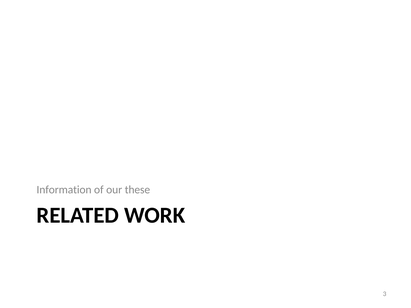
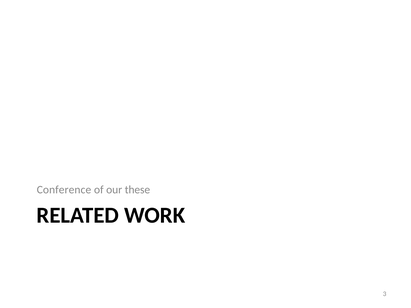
Information: Information -> Conference (64, 190)
